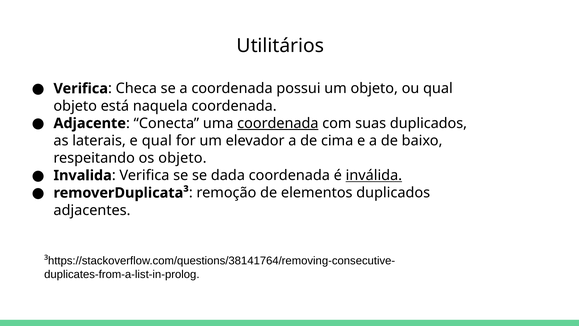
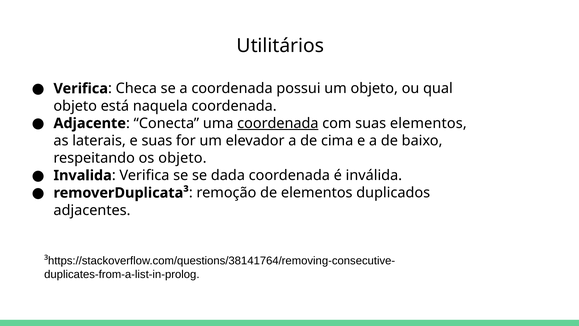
suas duplicados: duplicados -> elementos (428, 123)
e qual: qual -> suas (157, 141)
inválida underline: present -> none (374, 175)
